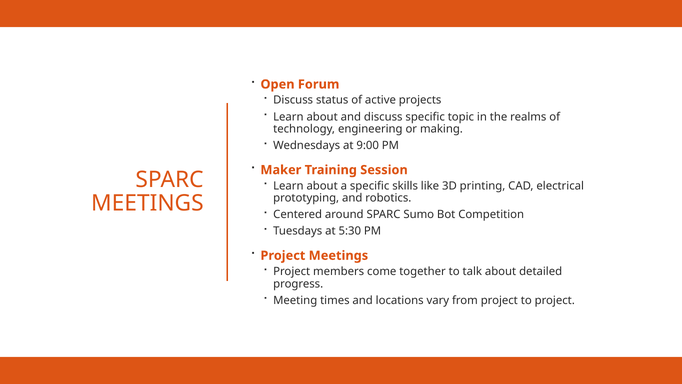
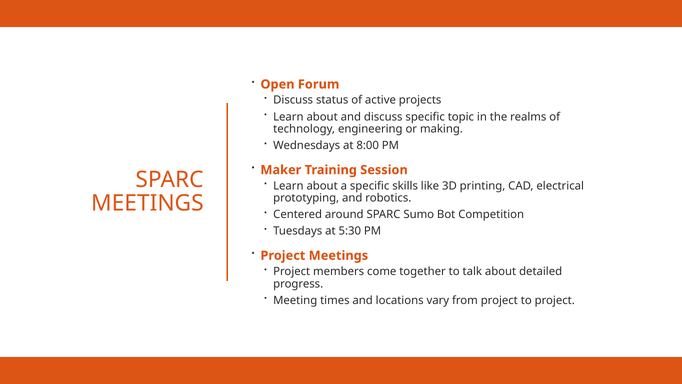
9:00: 9:00 -> 8:00 (368, 145)
